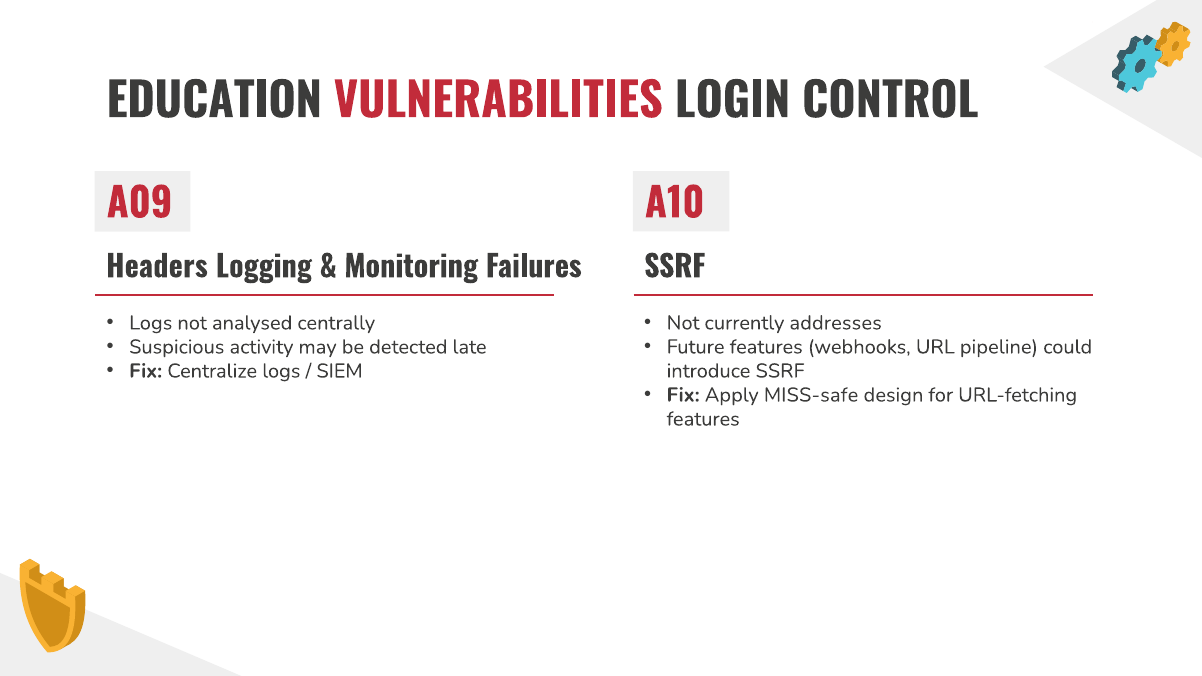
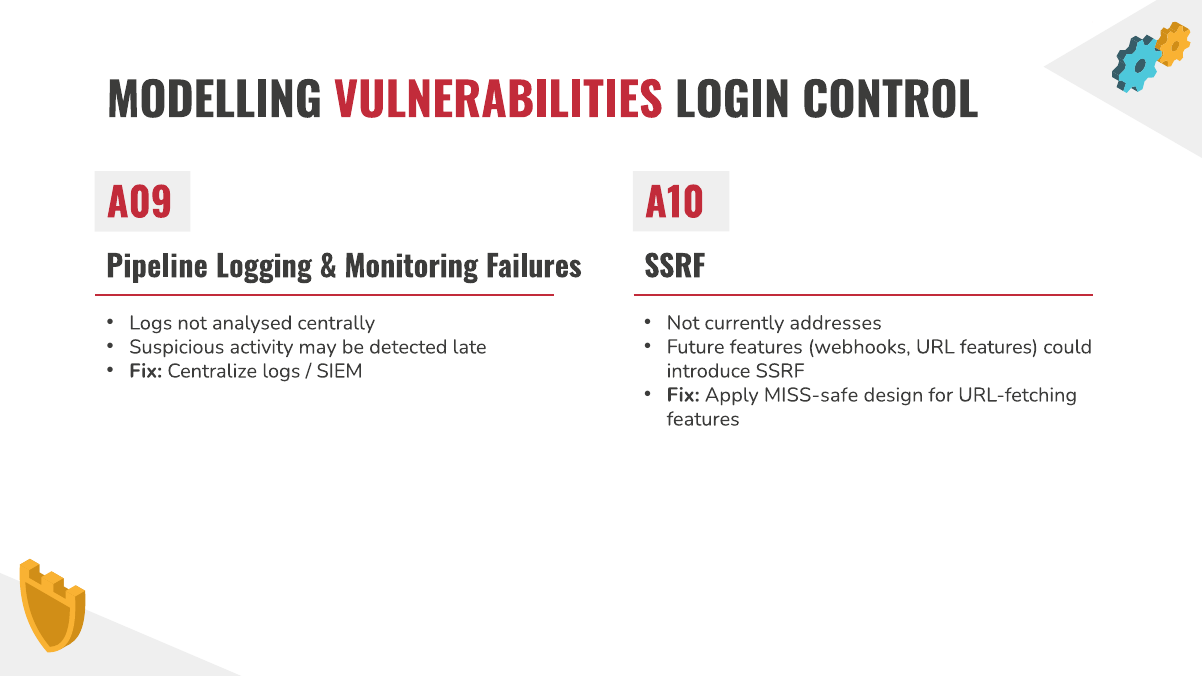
EDUCATION: EDUCATION -> MODELLING (214, 102)
Headers: Headers -> Pipeline (157, 267)
URL pipeline: pipeline -> features (999, 347)
